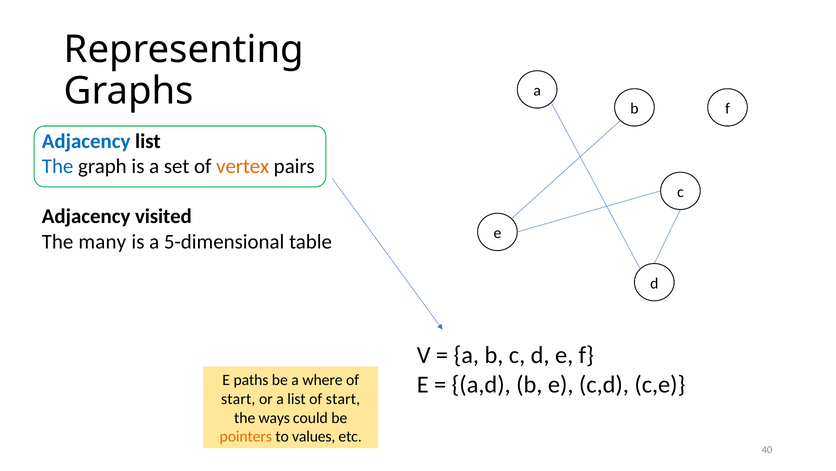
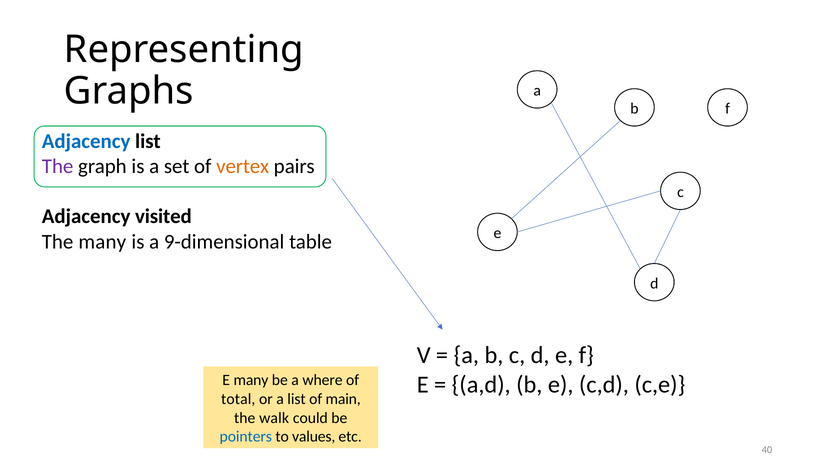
The colour: blue -> purple (58, 166)
5-dimensional: 5-dimensional -> 9-dimensional (224, 241)
E paths: paths -> many (251, 380)
start: start -> total (238, 398)
list of start: start -> main (343, 398)
ways: ways -> walk (274, 417)
pointers colour: orange -> blue (246, 436)
